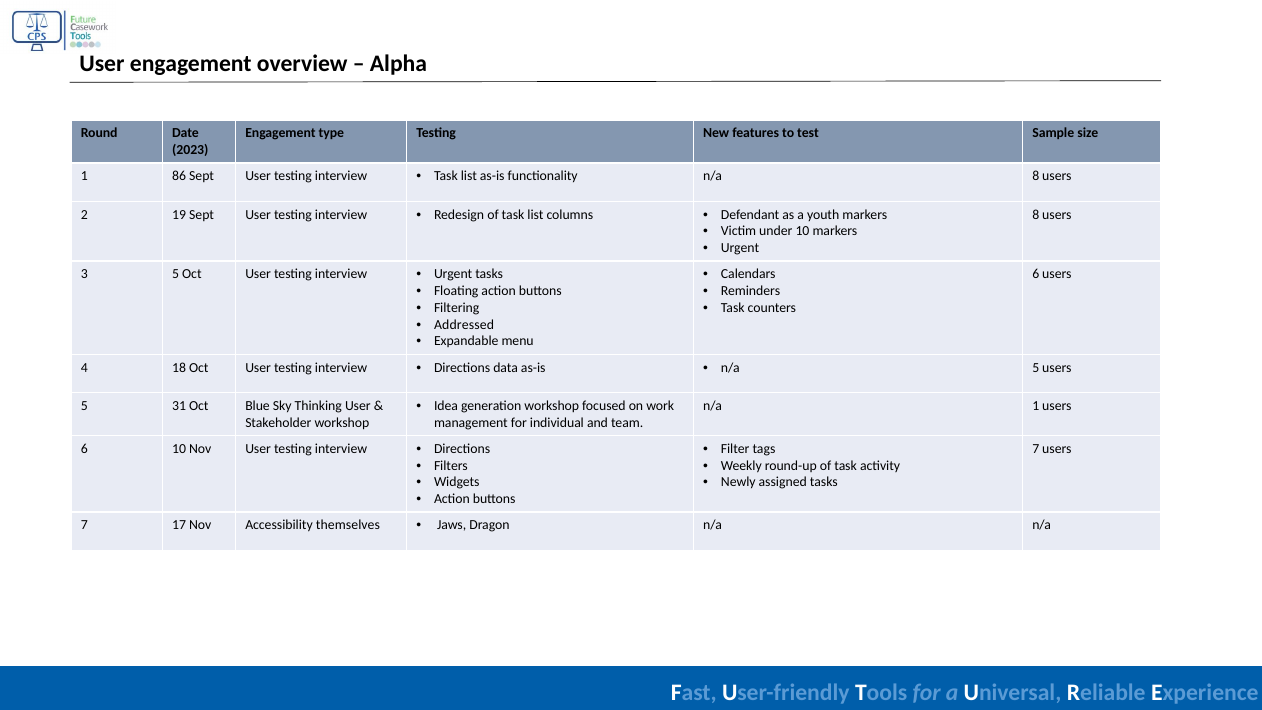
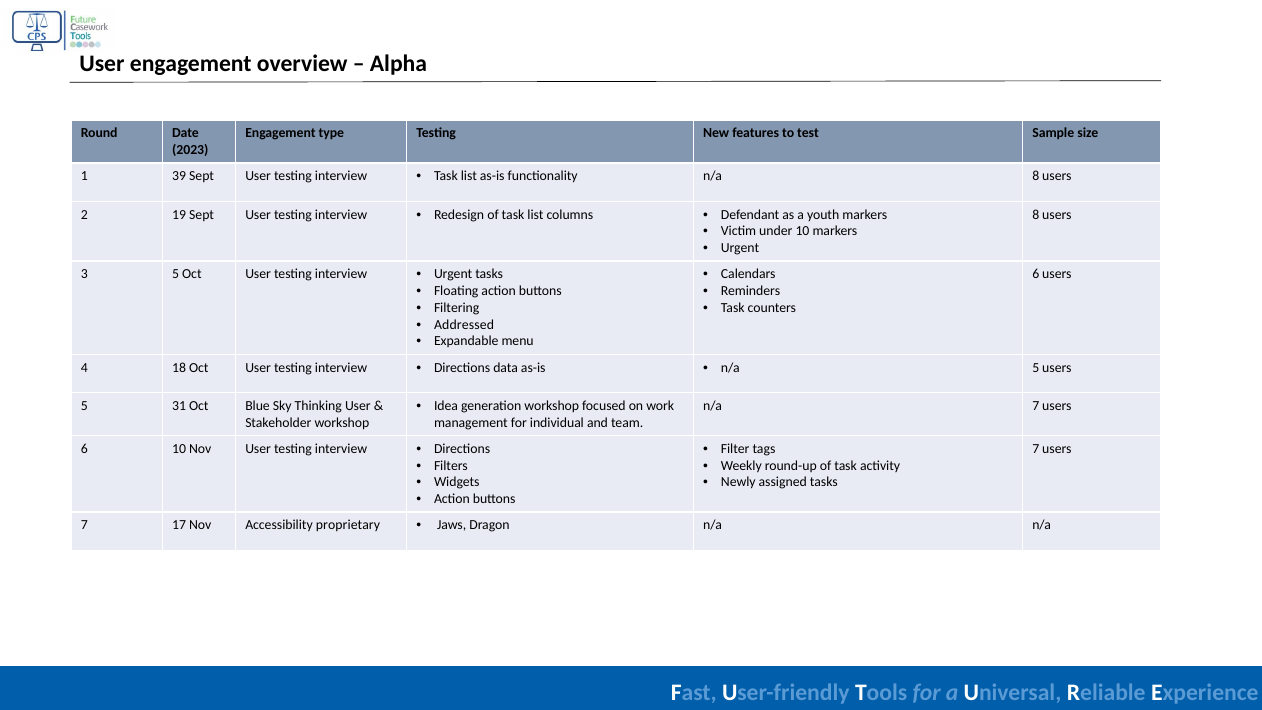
86: 86 -> 39 (179, 176)
n/a 1: 1 -> 7 (1036, 406)
themselves: themselves -> proprietary (348, 525)
